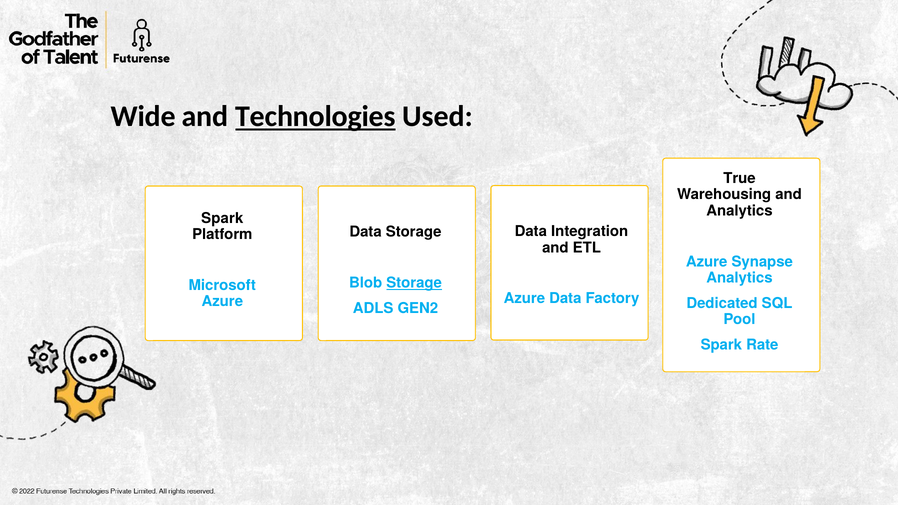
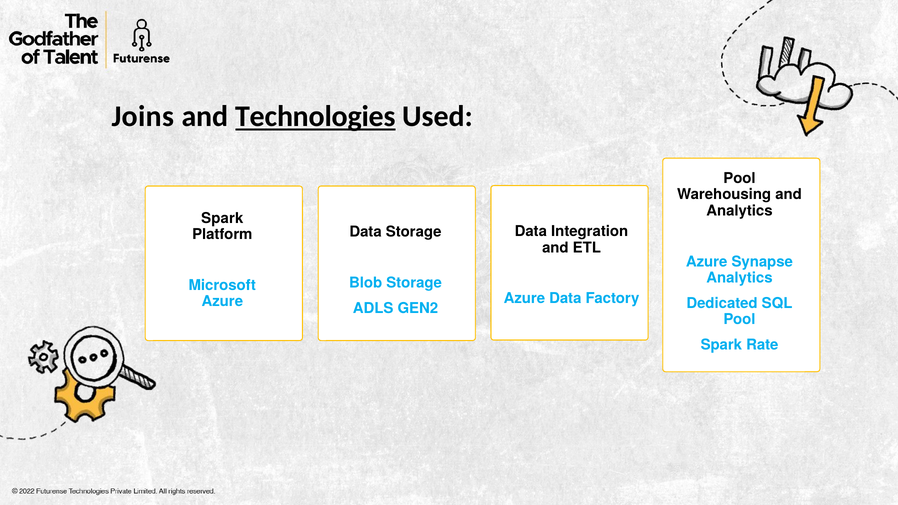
Wide: Wide -> Joins (143, 117)
True: True -> Pool (739, 178)
Storage underline: present -> none (414, 283)
